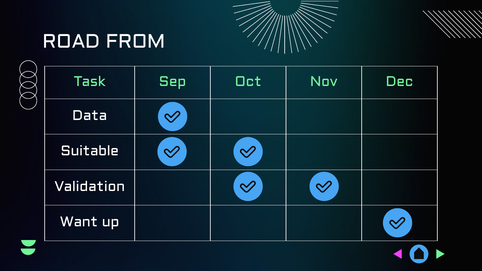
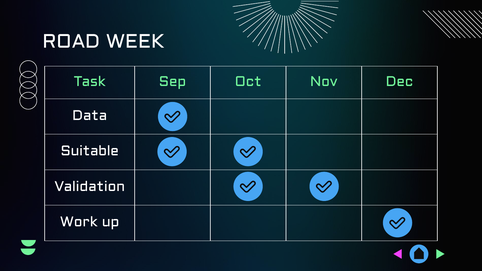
FROM: FROM -> WEEK (135, 41)
Want: Want -> Work (79, 222)
